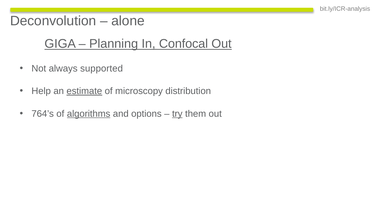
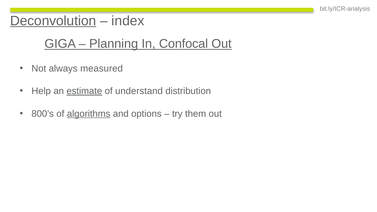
Deconvolution underline: none -> present (53, 21)
alone: alone -> index (128, 21)
supported: supported -> measured (102, 68)
microscopy: microscopy -> understand (139, 91)
764’s: 764’s -> 800’s (43, 114)
try underline: present -> none (177, 114)
